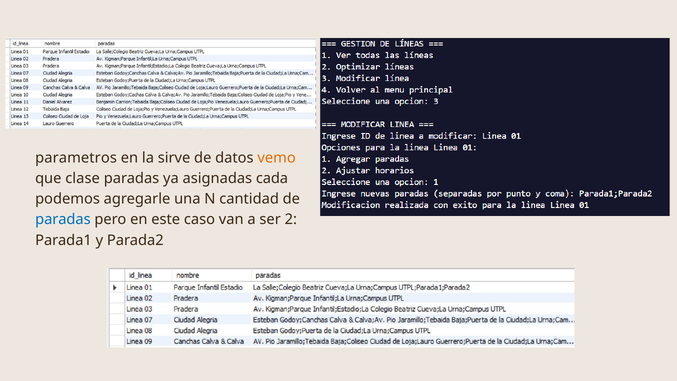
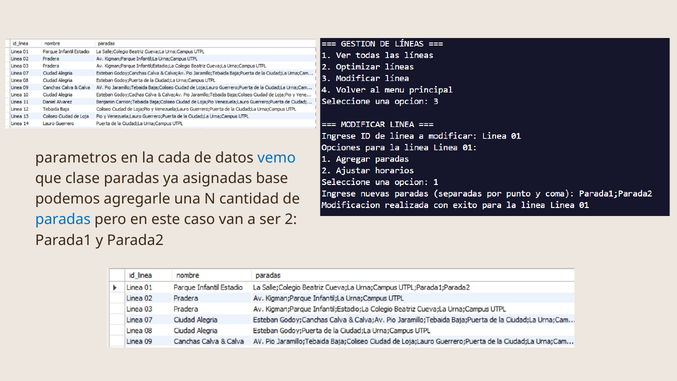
sirve: sirve -> cada (174, 158)
vemo colour: orange -> blue (277, 158)
cada: cada -> base (272, 178)
